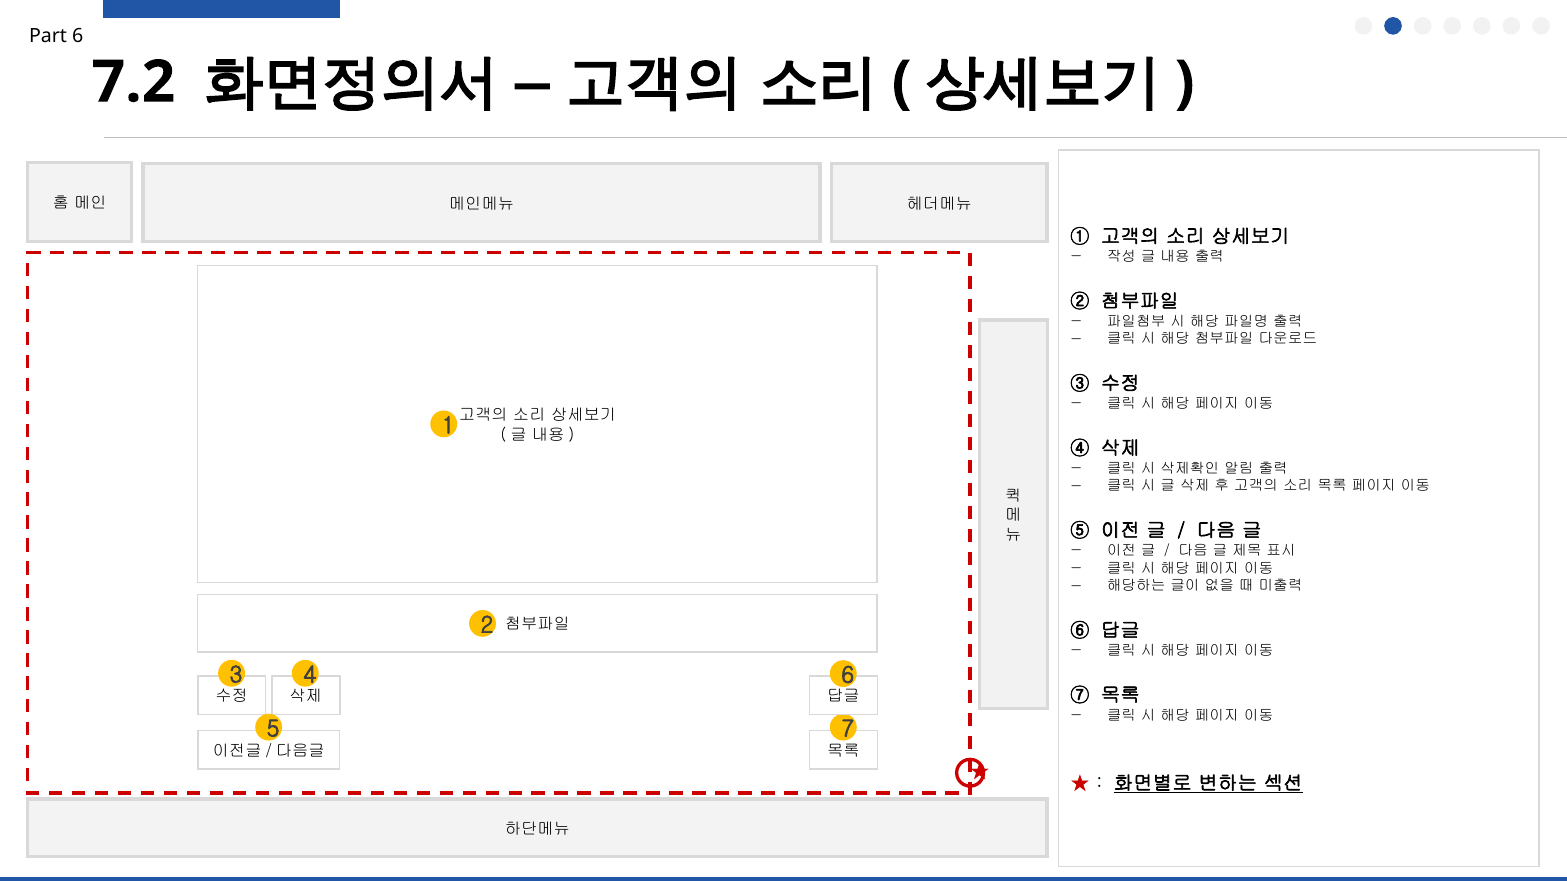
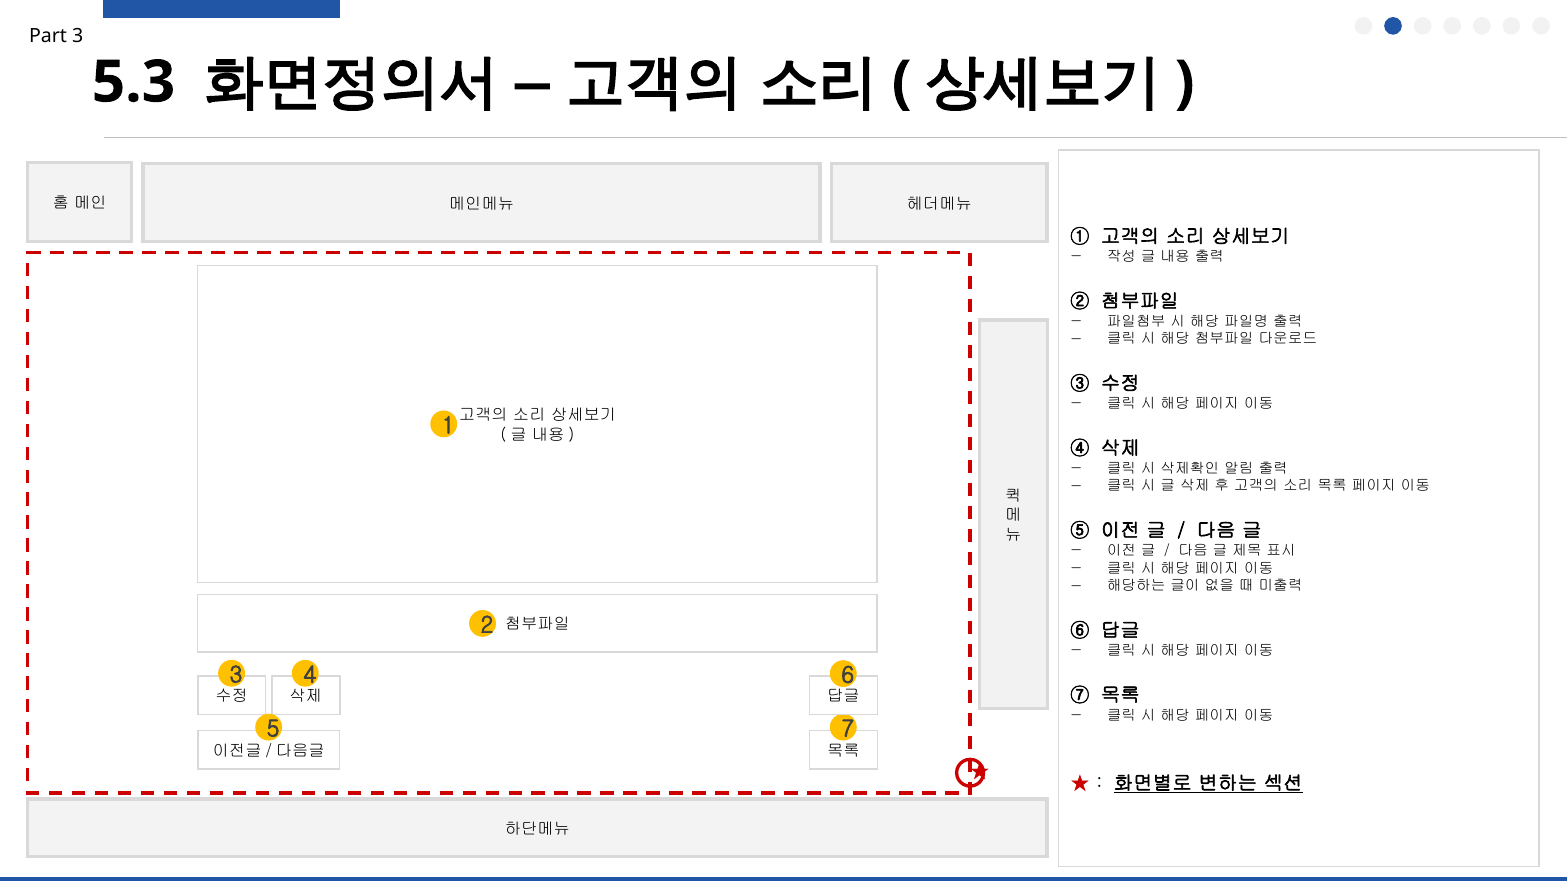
Part 6: 6 -> 3 (78, 36)
7.2: 7.2 -> 5.3 (133, 82)
